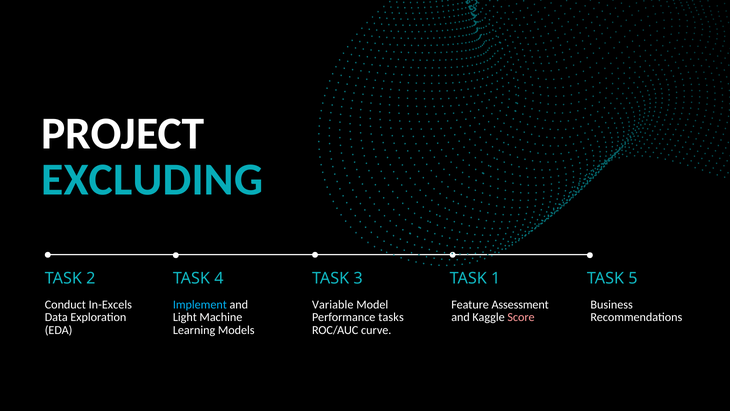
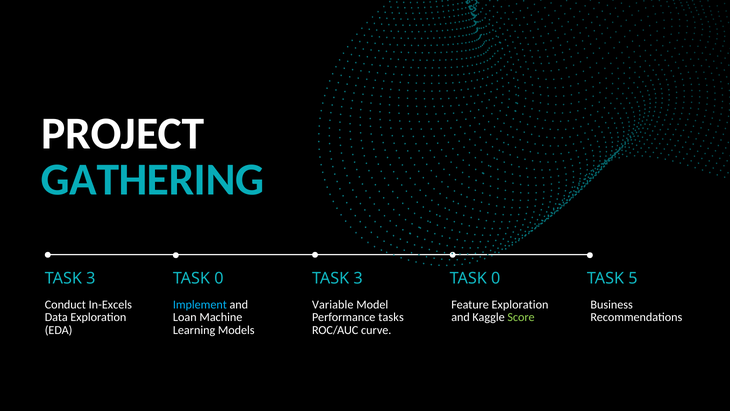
EXCLUDING: EXCLUDING -> GATHERING (153, 179)
2: 2 -> 3 (91, 278)
4: 4 -> 0 (219, 278)
3 TASK 1: 1 -> 0 (496, 278)
Feature Assessment: Assessment -> Exploration (520, 304)
Light: Light -> Loan (185, 317)
Score colour: pink -> light green (521, 317)
